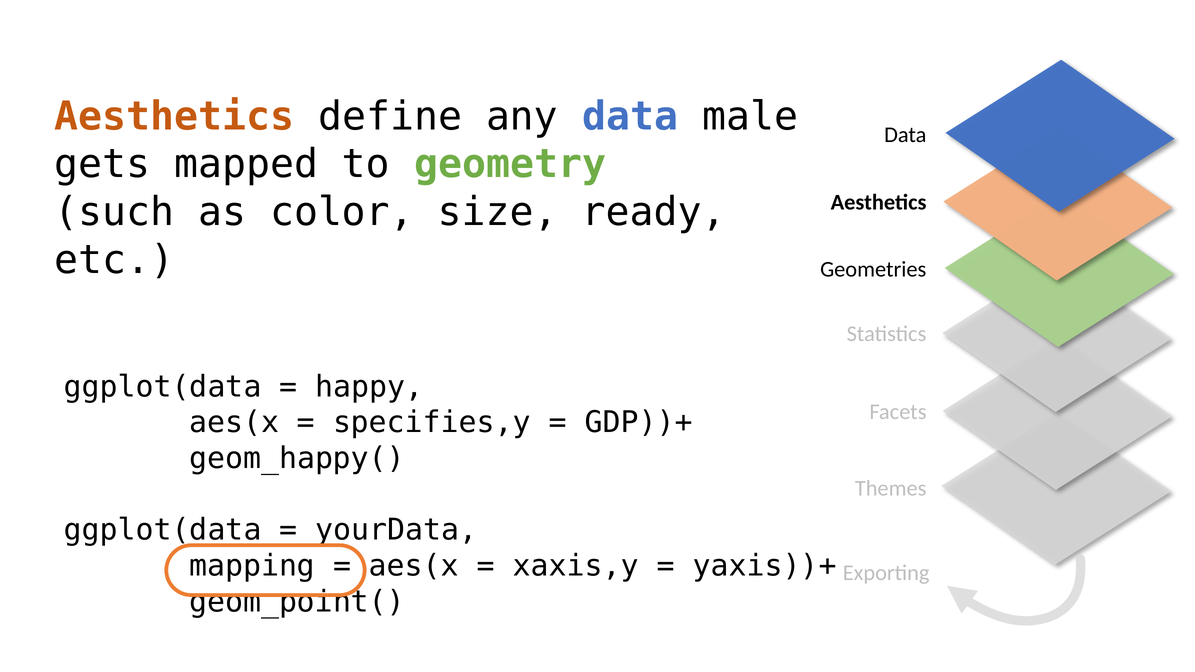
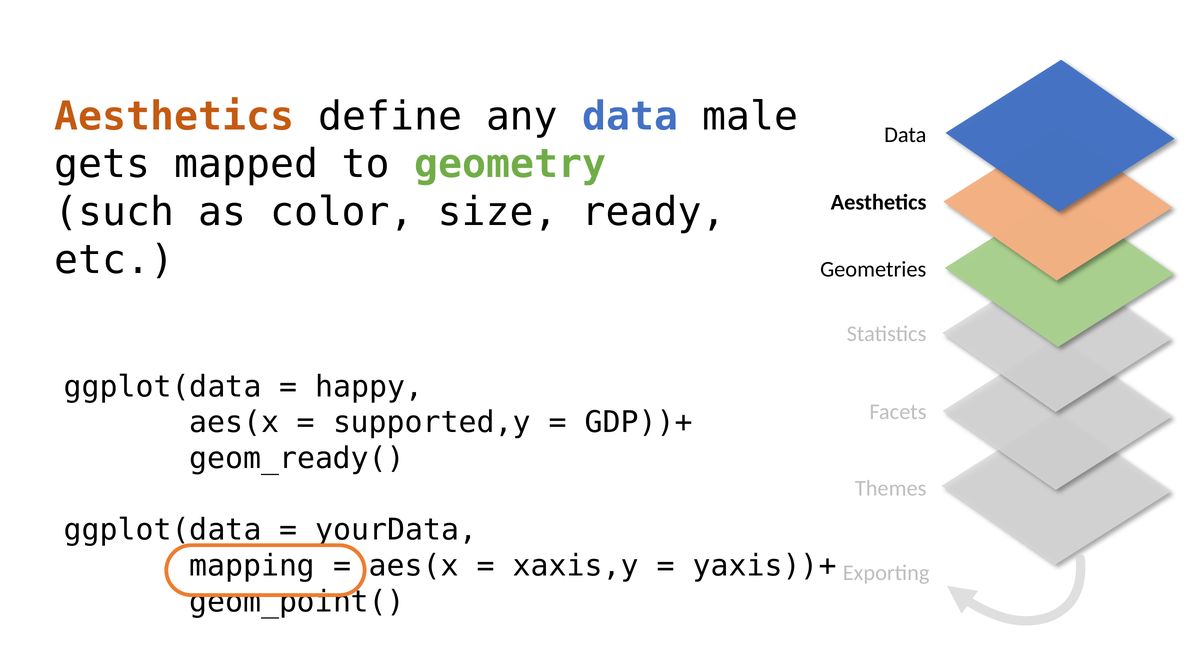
specifies,y: specifies,y -> supported,y (432, 423)
geom_happy(: geom_happy( -> geom_ready( (297, 458)
